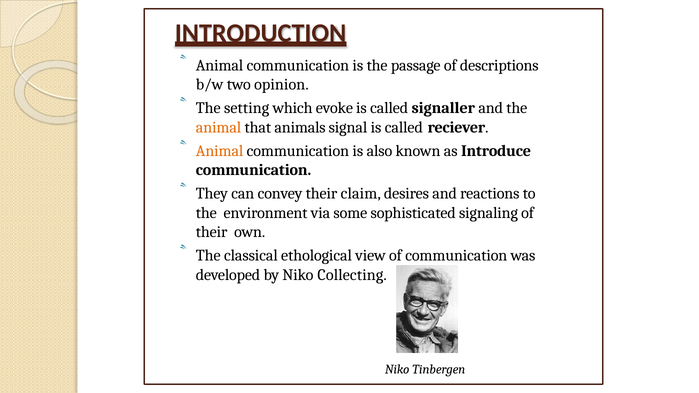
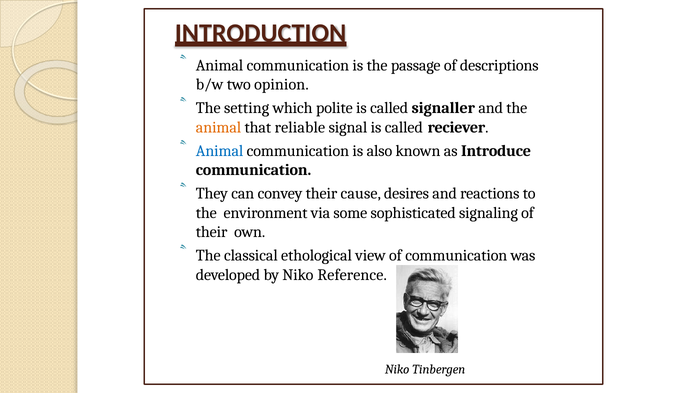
evoke: evoke -> polite (334, 108)
animals: animals -> reliable (300, 127)
Animal colour: orange -> blue (220, 151)
claim: claim -> cause (361, 194)
Collecting: Collecting -> Reference (352, 275)
